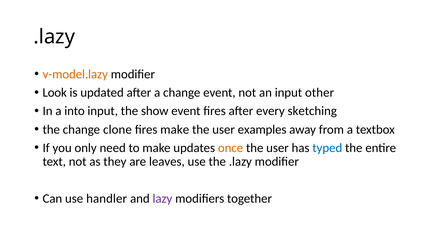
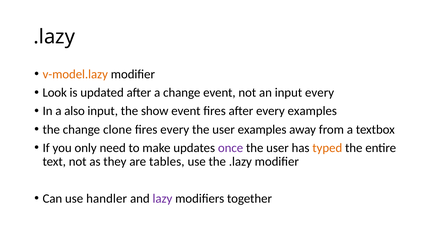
input other: other -> every (320, 93)
into: into -> also (75, 111)
every sketching: sketching -> examples (312, 111)
fires make: make -> every (175, 129)
once colour: orange -> purple (231, 148)
typed colour: blue -> orange (327, 148)
leaves: leaves -> tables (167, 162)
